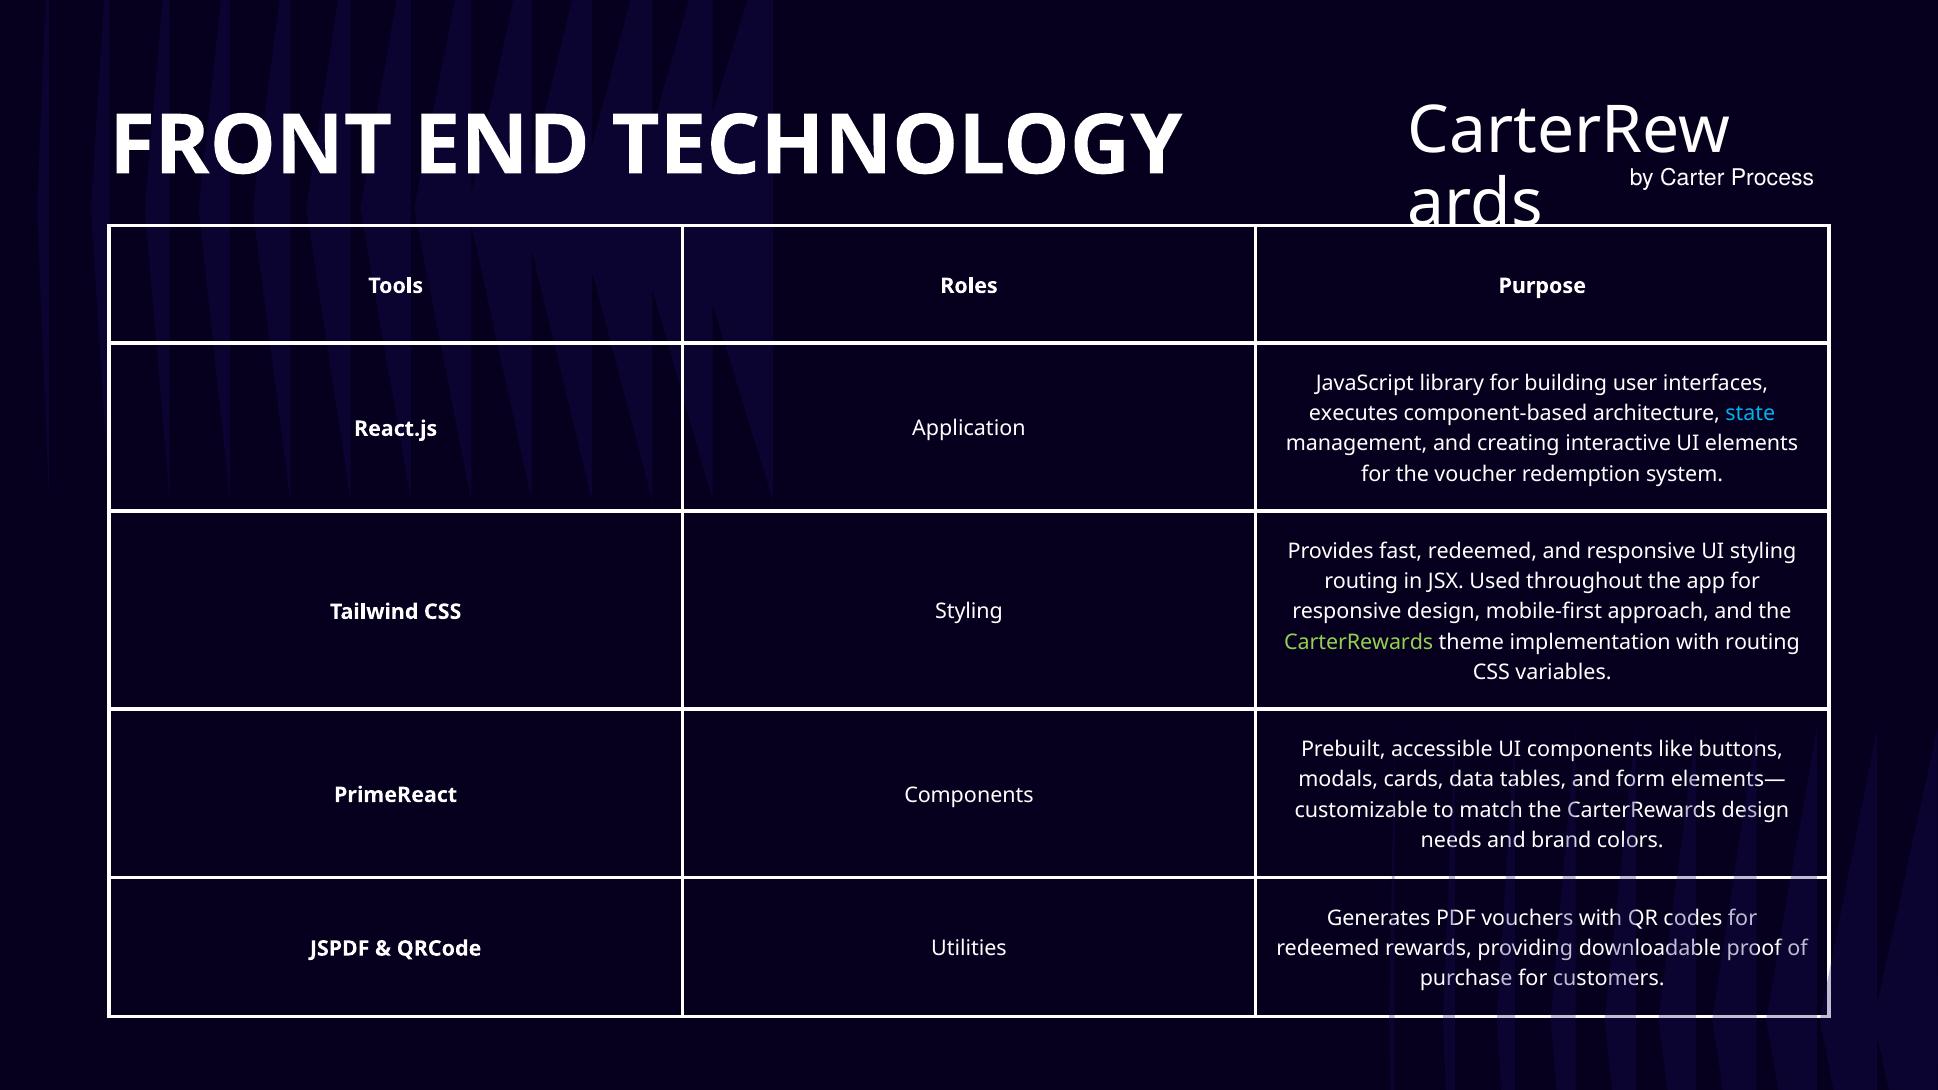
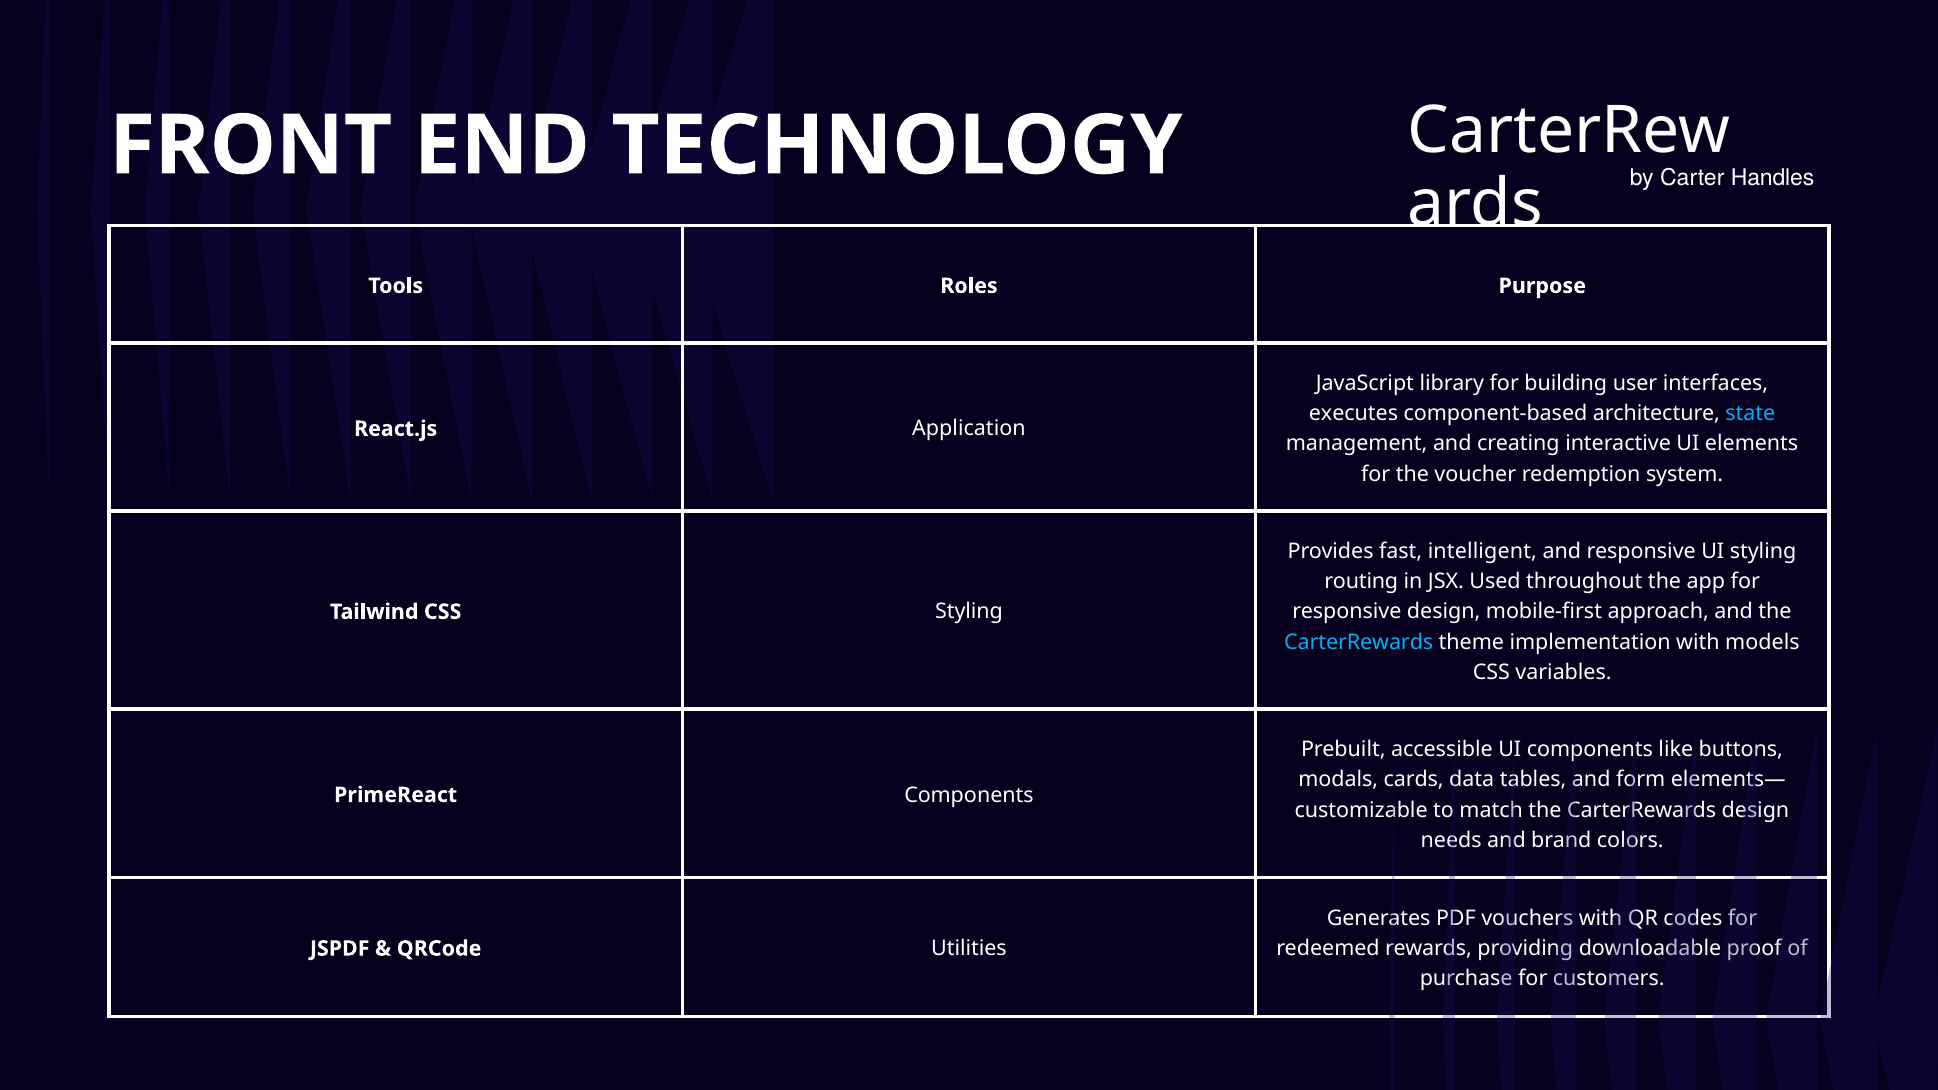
Process: Process -> Handles (1773, 178)
fast redeemed: redeemed -> intelligent (1482, 552)
CarterRewards colour: light green -> light blue (1359, 642)
with routing: routing -> models (1762, 642)
